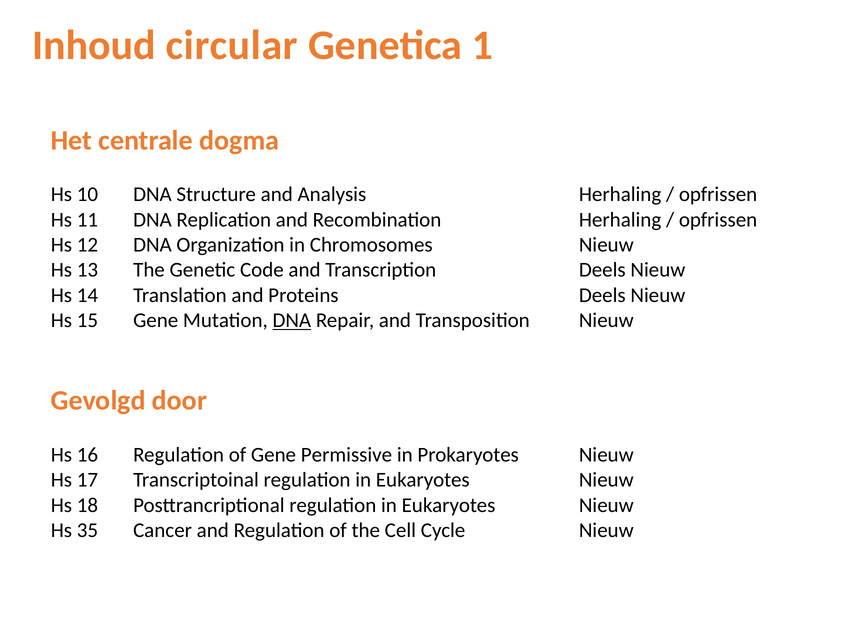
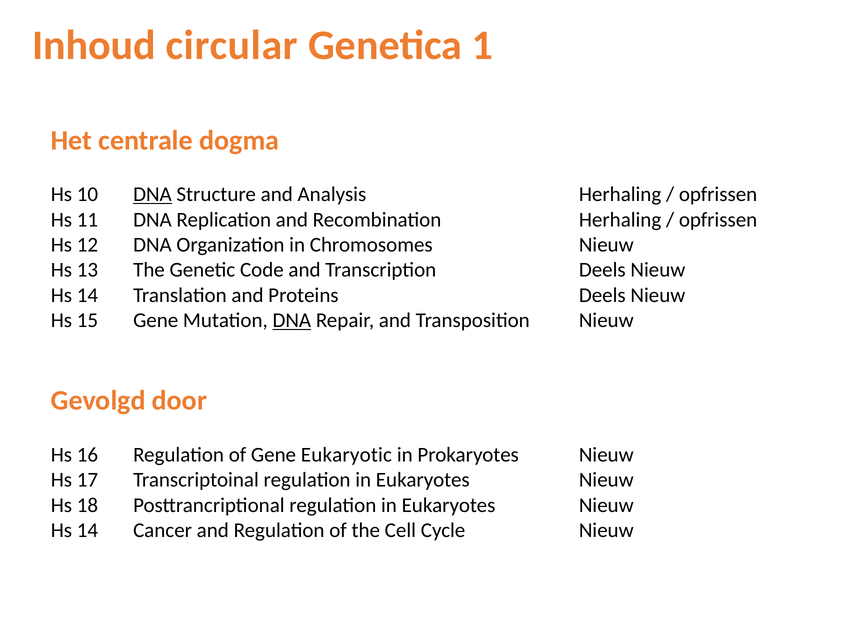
DNA underline: none -> present (152, 195)
Permissive: Permissive -> Eukaryotic (346, 455)
35: 35 -> 14 (87, 531)
